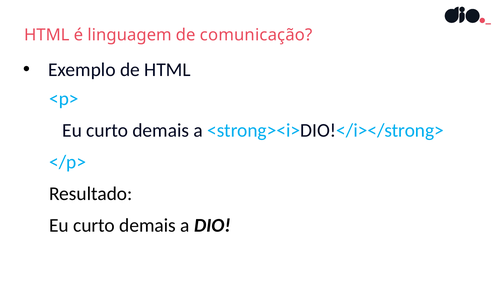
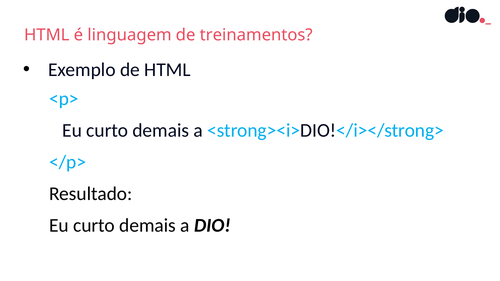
comunicação: comunicação -> treinamentos (256, 35)
